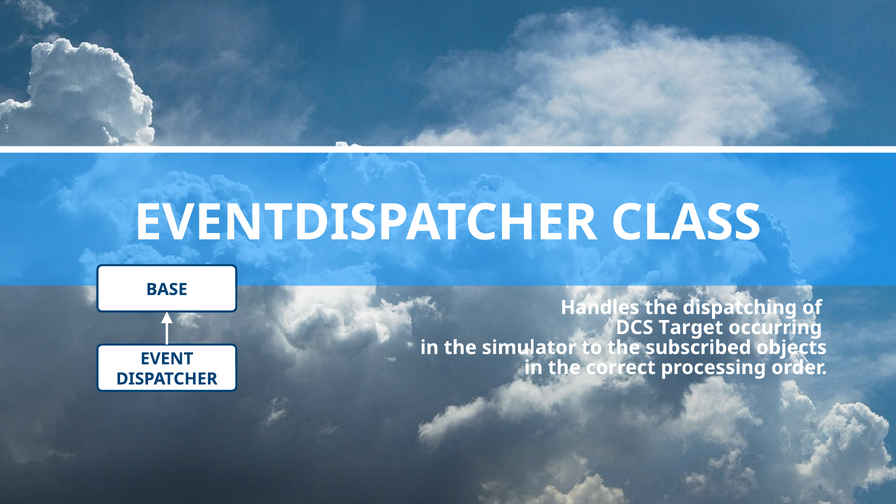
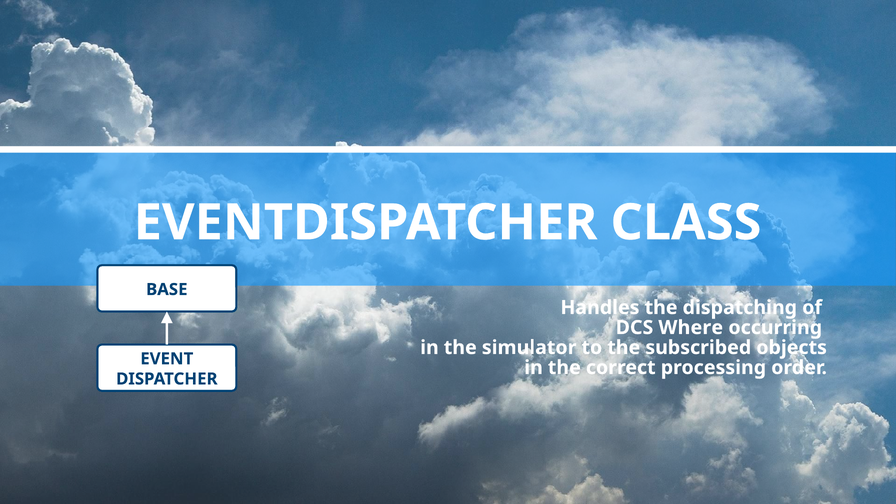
Target: Target -> Where (691, 328)
